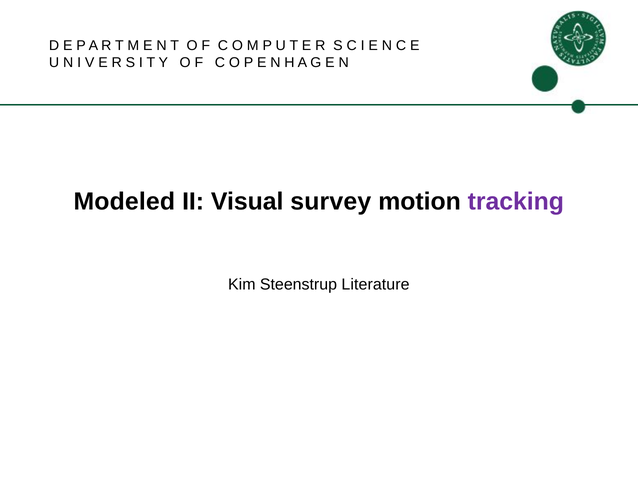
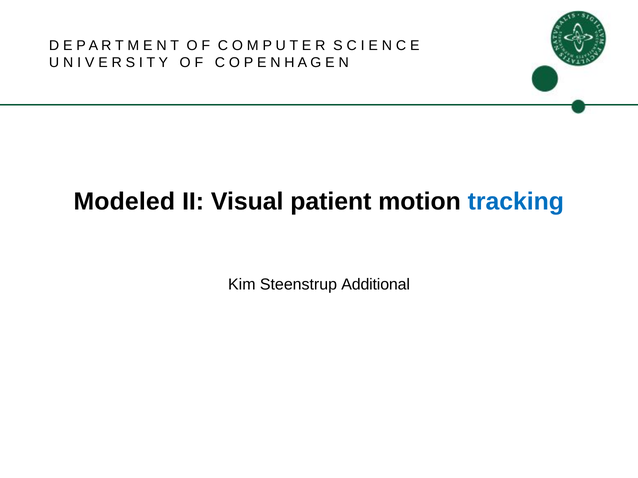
survey: survey -> patient (331, 202)
tracking colour: purple -> blue (516, 202)
Literature: Literature -> Additional (376, 285)
